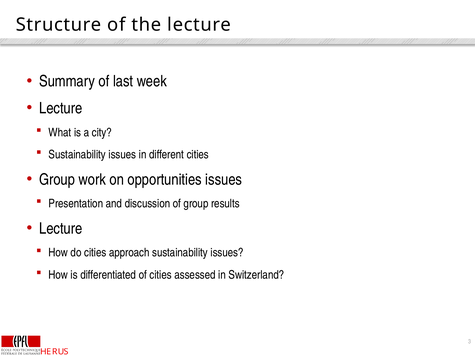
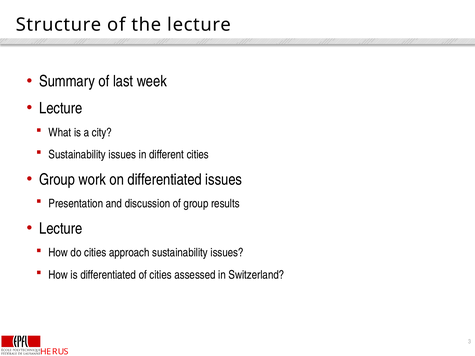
on opportunities: opportunities -> differentiated (165, 180)
